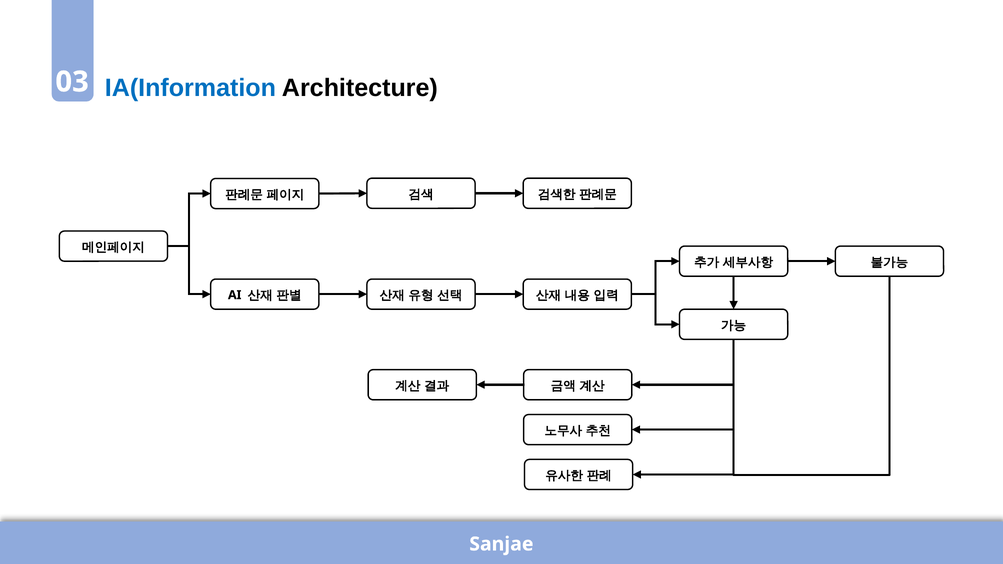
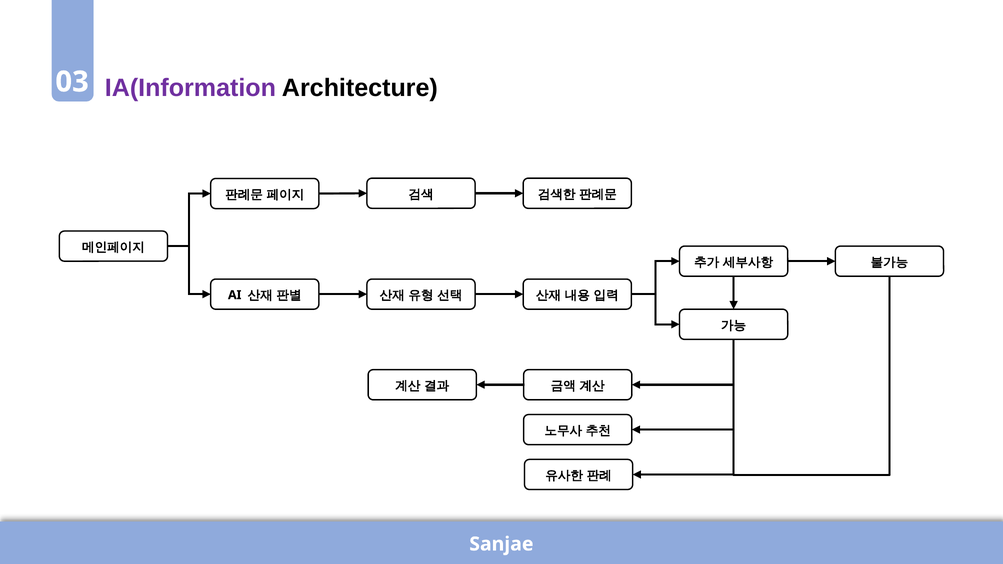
IA(Information colour: blue -> purple (190, 88)
